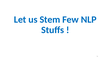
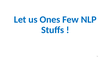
Stem: Stem -> Ones (50, 20)
